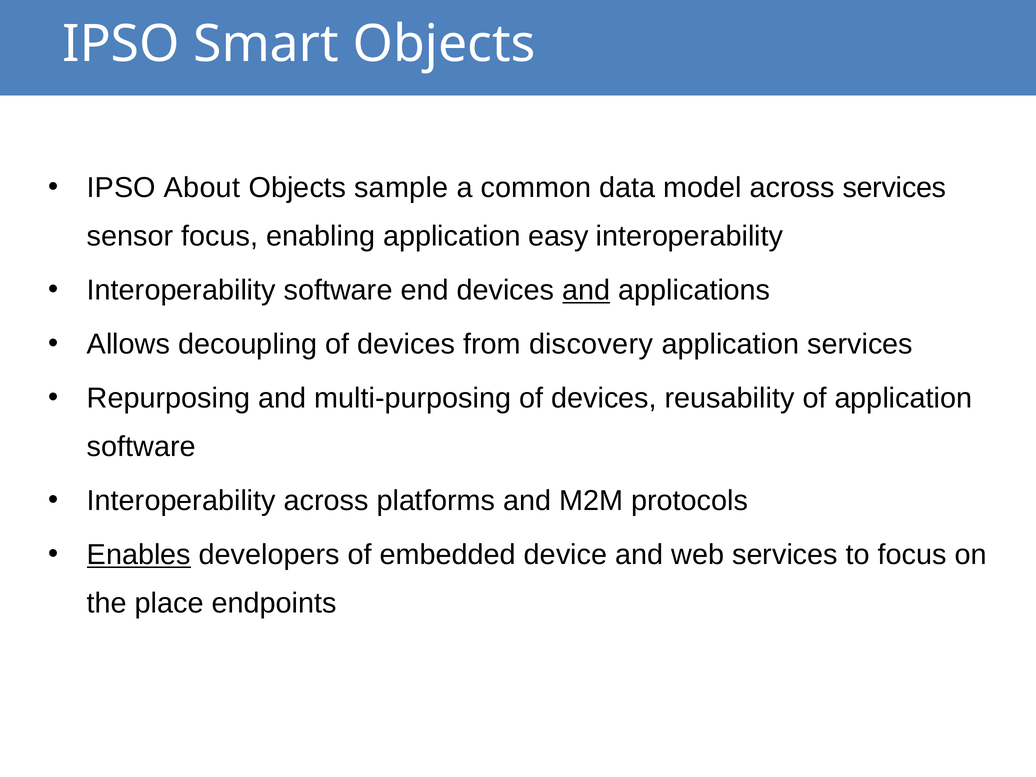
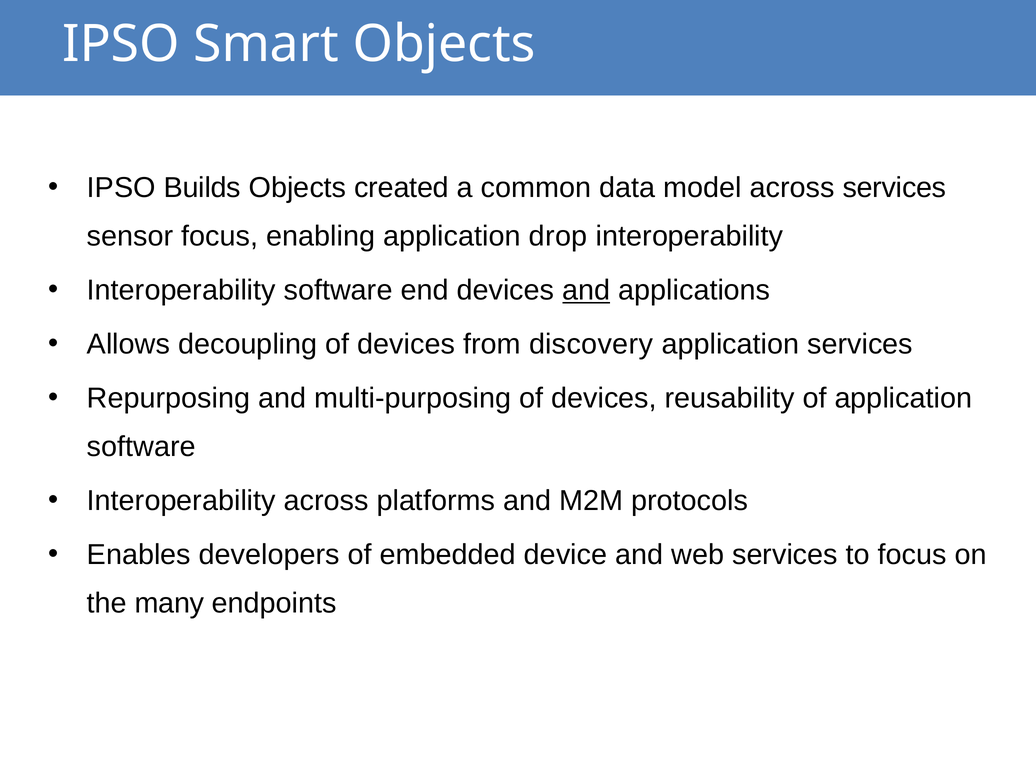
About: About -> Builds (202, 188)
sample: sample -> created (402, 188)
easy: easy -> drop (558, 236)
Enables underline: present -> none (139, 555)
place: place -> many (169, 603)
